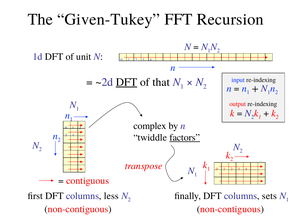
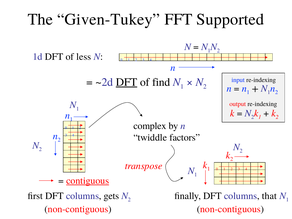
Recursion: Recursion -> Supported (230, 19)
unit: unit -> less (84, 57)
that: that -> find (161, 82)
factors underline: present -> none (185, 138)
contiguous underline: none -> present (88, 181)
less: less -> gets (111, 196)
sets: sets -> that (269, 196)
